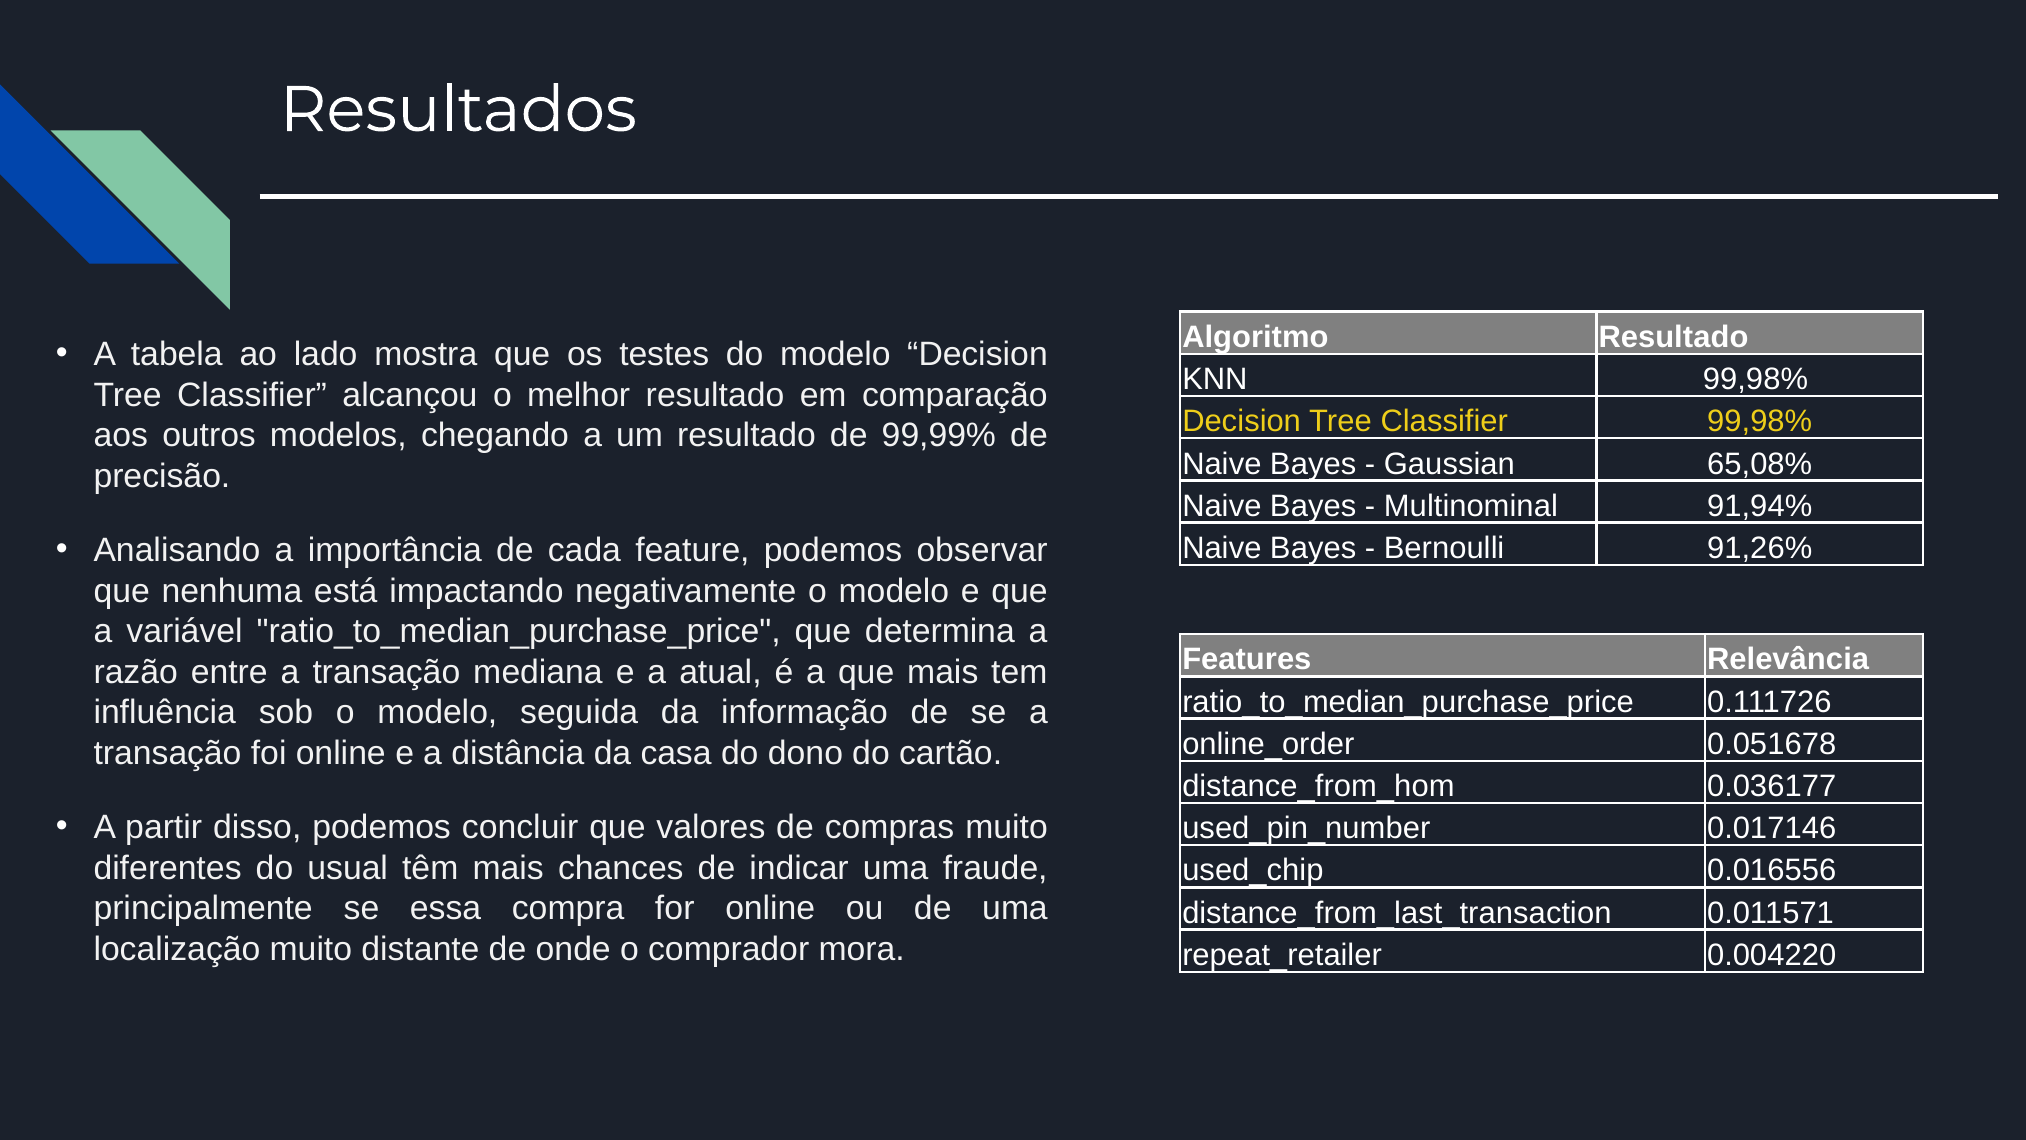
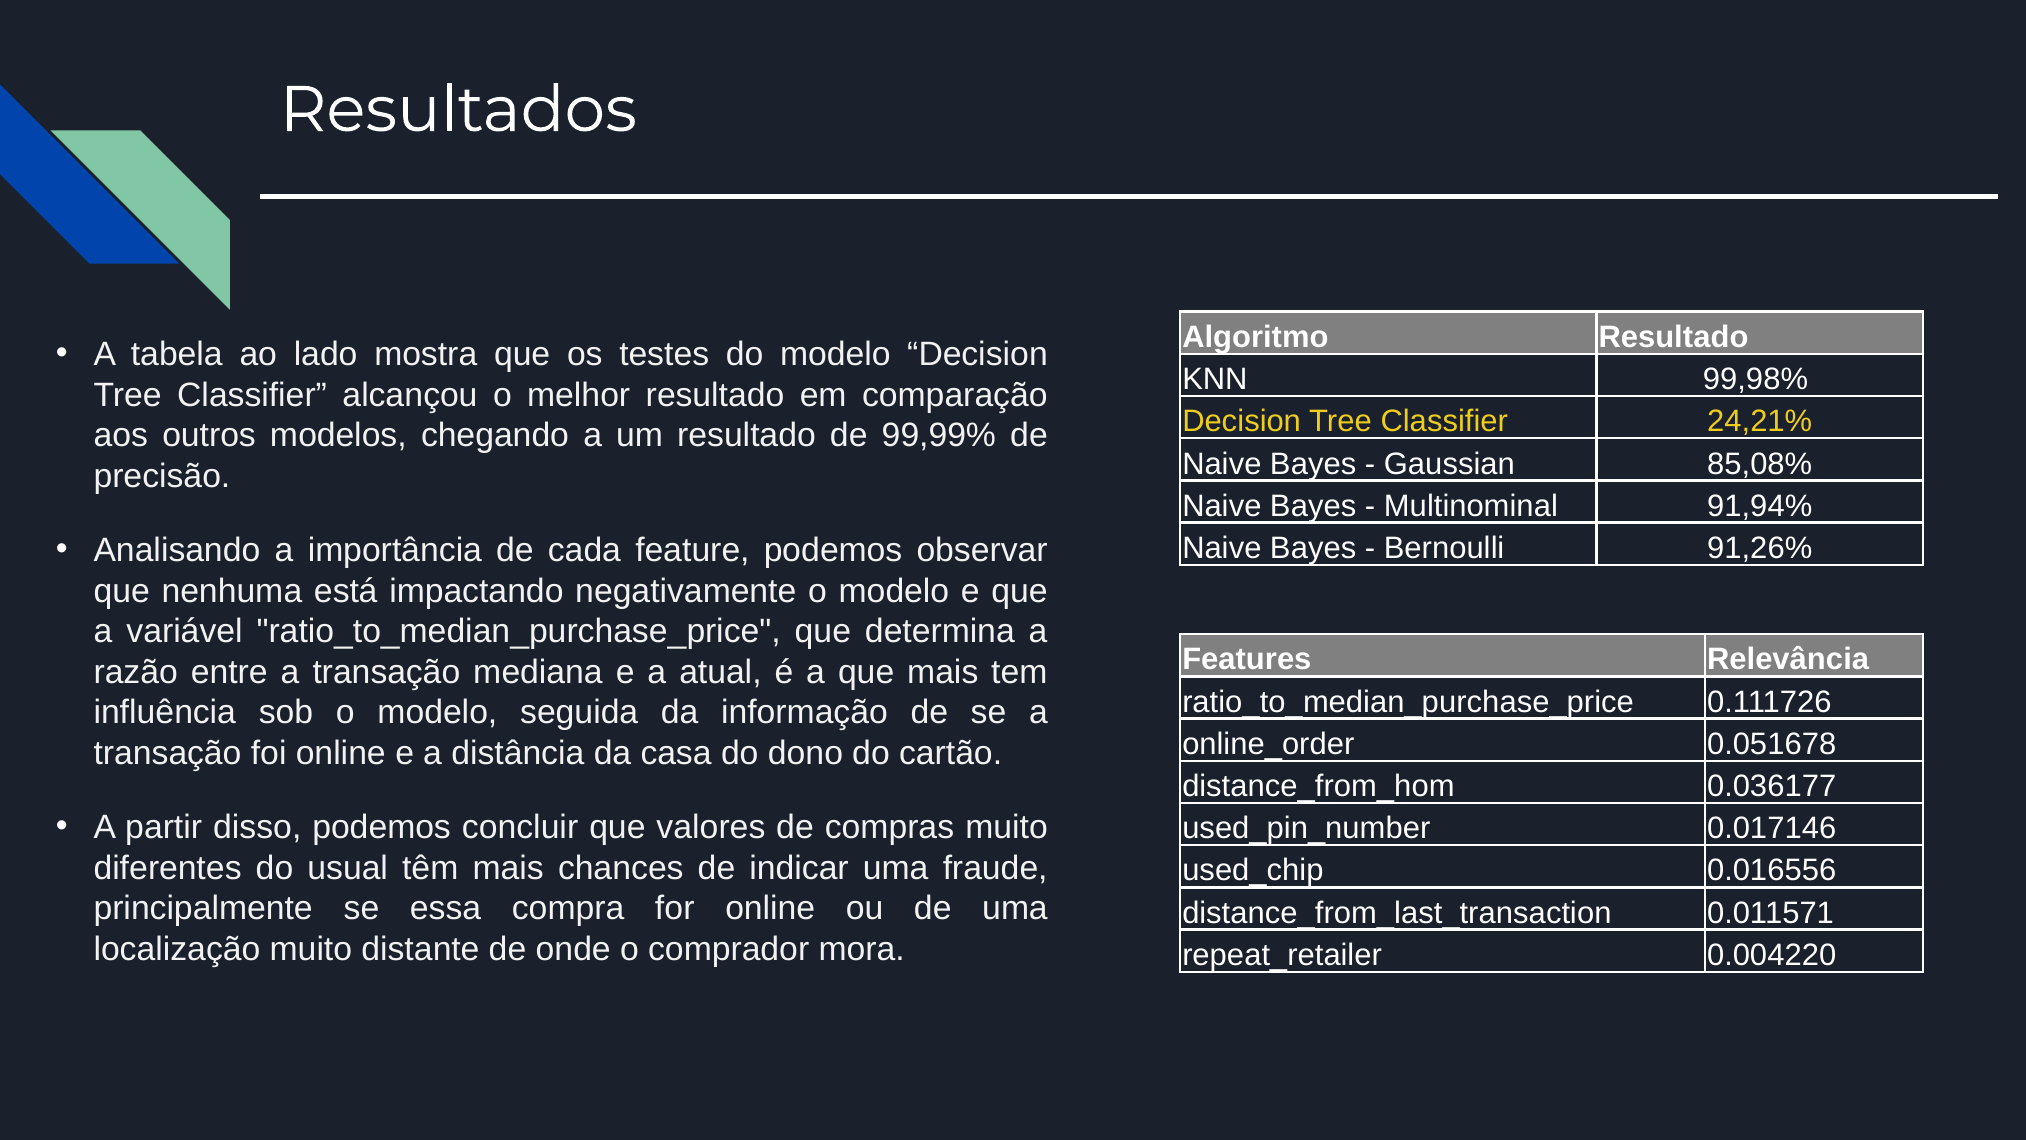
Classifier 99,98%: 99,98% -> 24,21% (1760, 421)
65,08%: 65,08% -> 85,08% (1760, 464)
